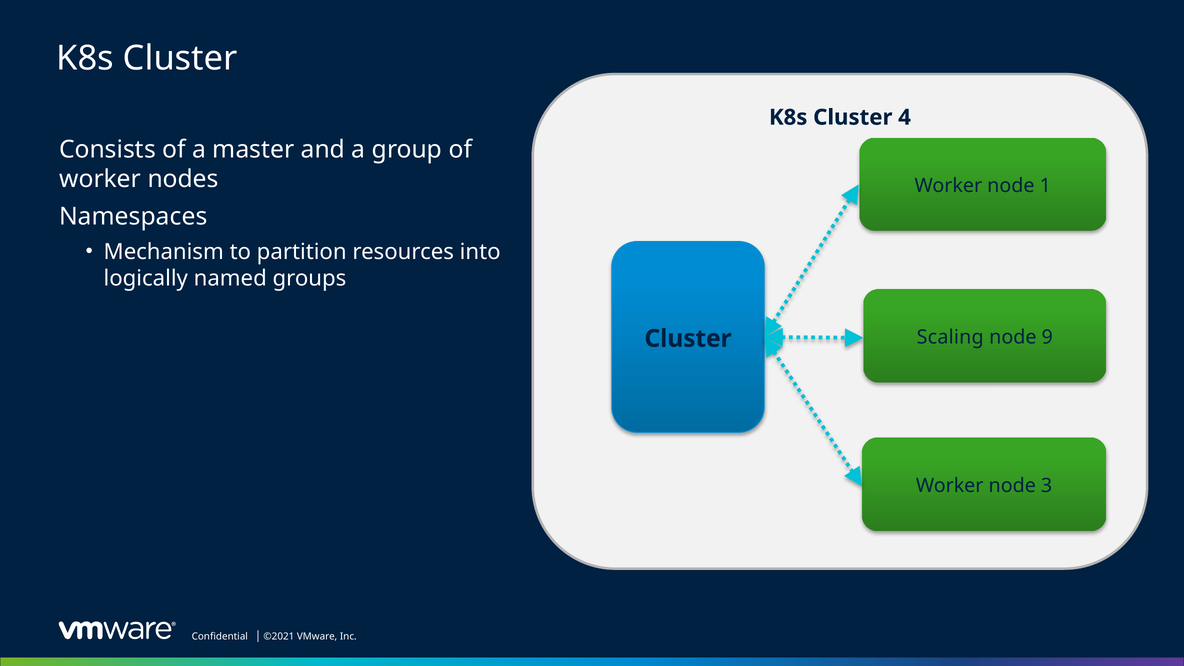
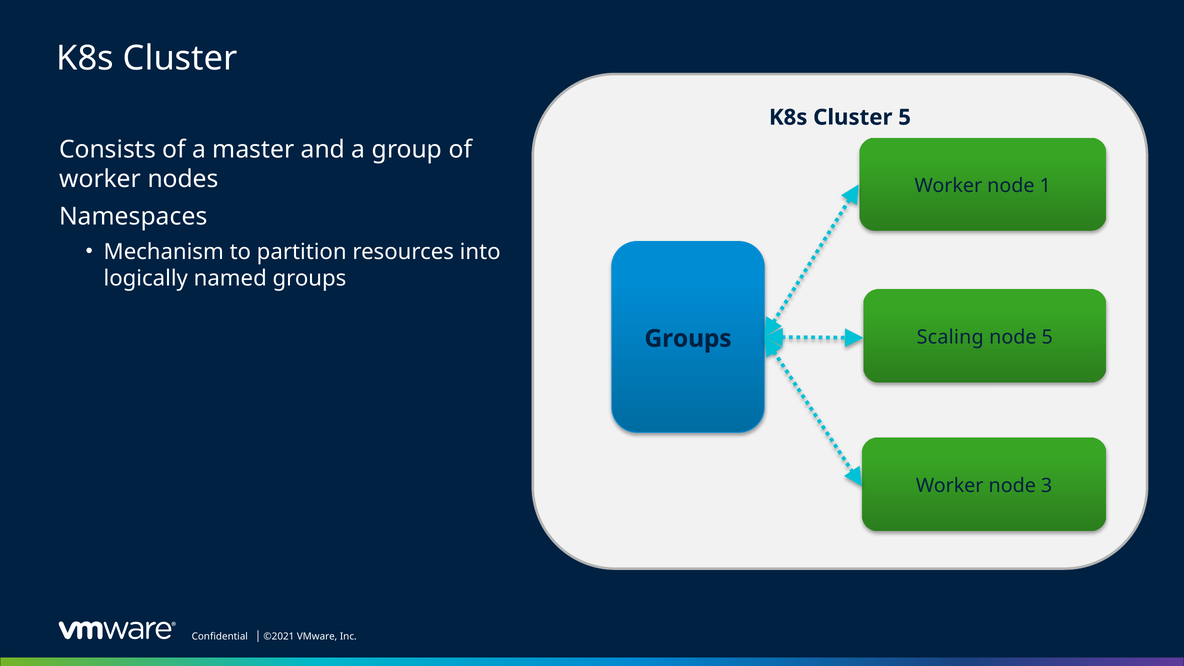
Cluster 4: 4 -> 5 (905, 117)
node 9: 9 -> 5 (1047, 337)
Cluster: Cluster -> Groups (688, 339)
